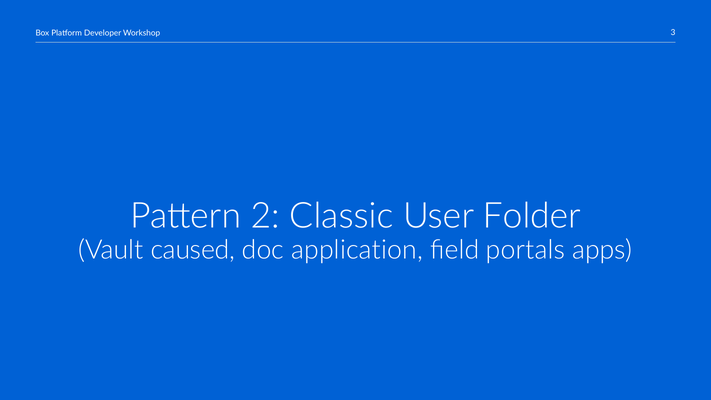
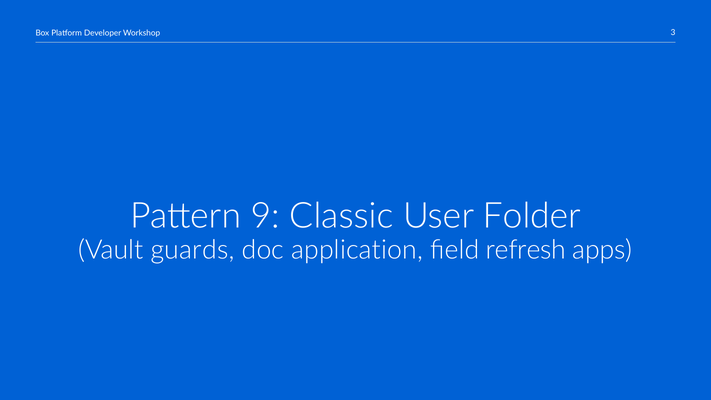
2: 2 -> 9 (265, 216)
caused: caused -> guards (193, 250)
portals: portals -> refresh (526, 250)
